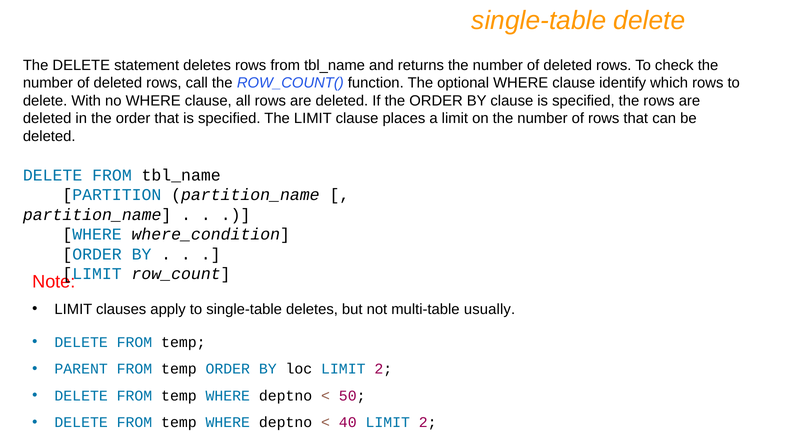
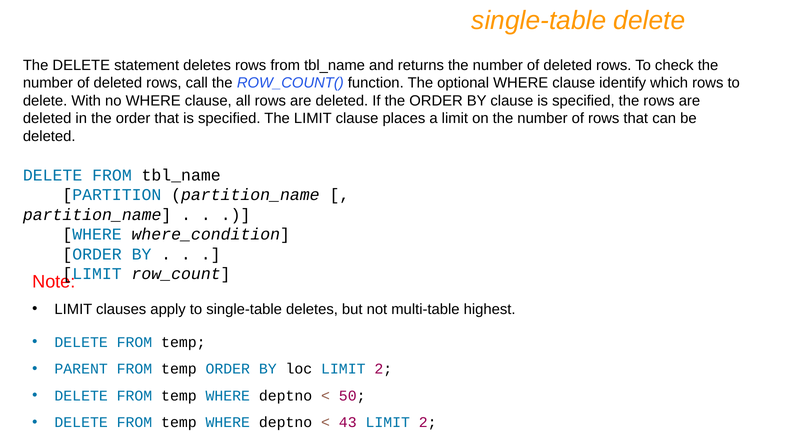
usually: usually -> highest (490, 309)
40: 40 -> 43 (348, 422)
